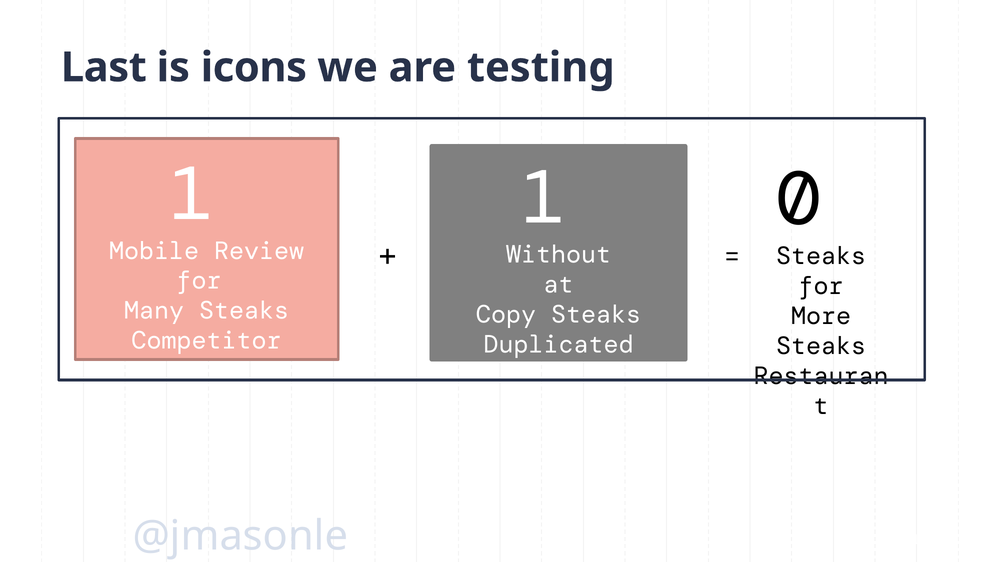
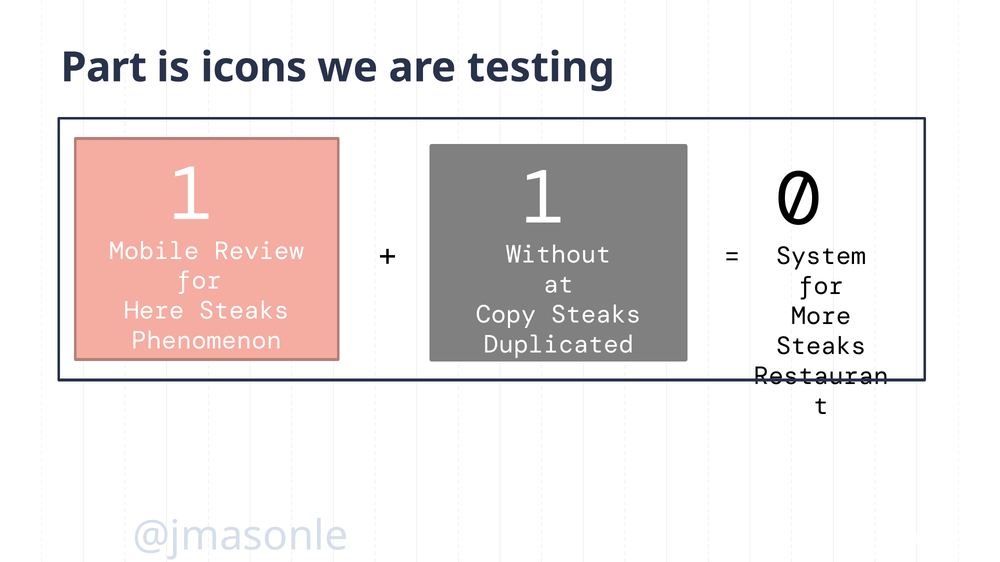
Last: Last -> Part (104, 68)
Steaks: Steaks -> System (821, 256)
Many: Many -> Here (154, 311)
Competitor: Competitor -> Phenomenon (207, 341)
